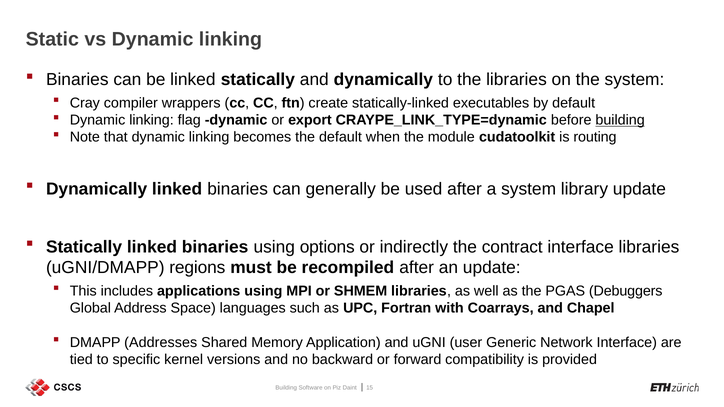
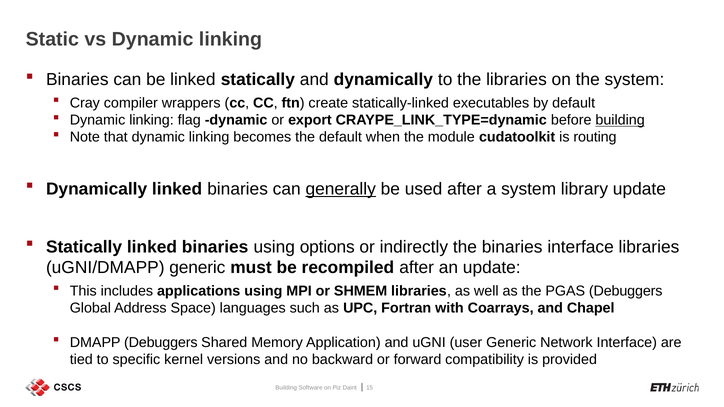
generally underline: none -> present (341, 189)
the contract: contract -> binaries (512, 247)
uGNI/DMAPP regions: regions -> generic (197, 268)
DMAPP Addresses: Addresses -> Debuggers (161, 343)
